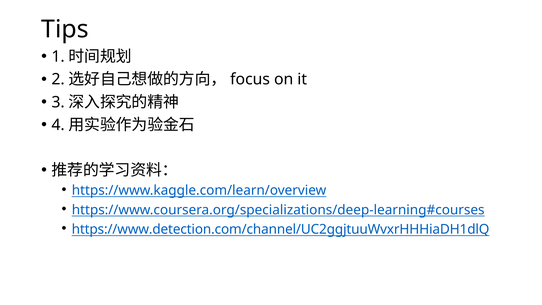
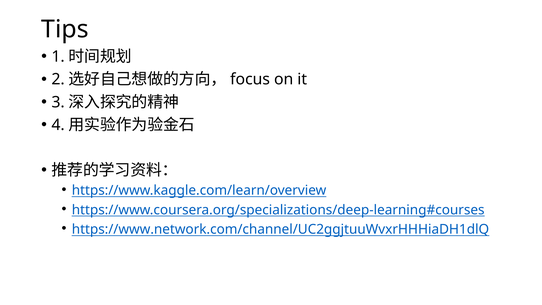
https://www.detection.com/channel/UC2ggjtuuWvxrHHHiaDH1dlQ: https://www.detection.com/channel/UC2ggjtuuWvxrHHHiaDH1dlQ -> https://www.network.com/channel/UC2ggjtuuWvxrHHHiaDH1dlQ (280, 229)
